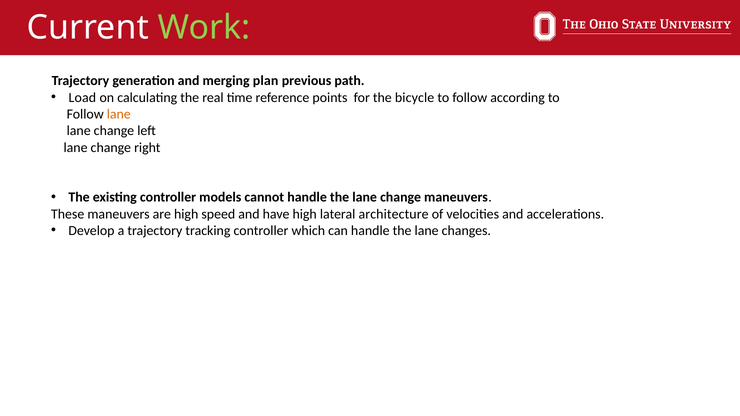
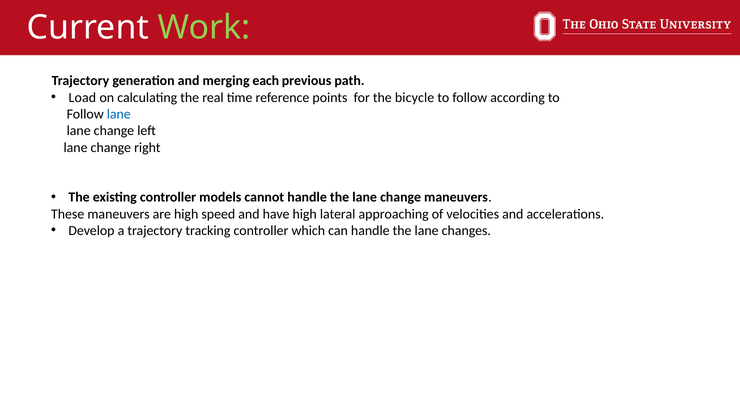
plan: plan -> each (266, 81)
lane colour: orange -> blue (119, 114)
architecture: architecture -> approaching (394, 214)
